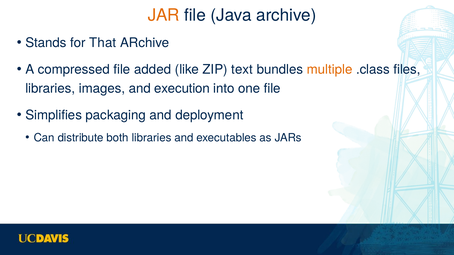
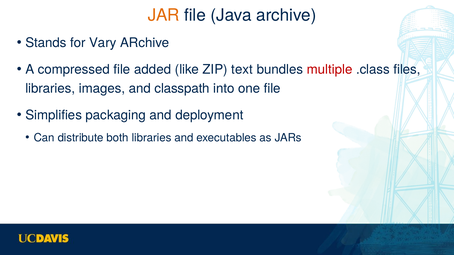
That: That -> Vary (103, 43)
multiple colour: orange -> red (330, 70)
execution: execution -> classpath (182, 89)
